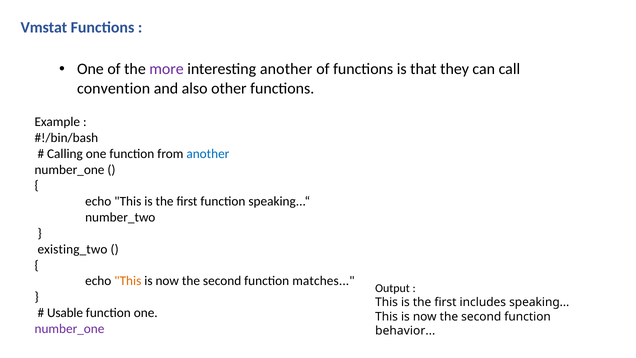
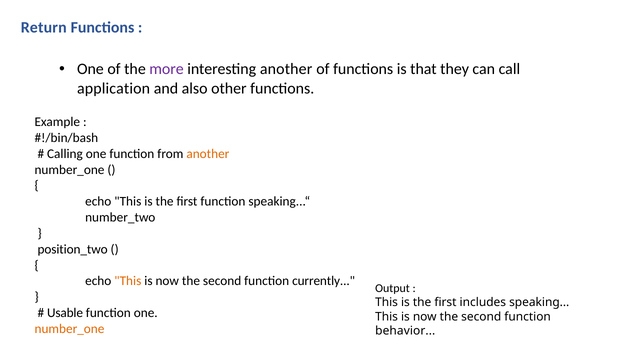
Vmstat: Vmstat -> Return (44, 28)
convention: convention -> application (114, 88)
another colour: blue -> orange (208, 154)
existing_two: existing_two -> position_two (73, 249)
matches: matches -> currently (324, 281)
number_one colour: purple -> orange (69, 329)
